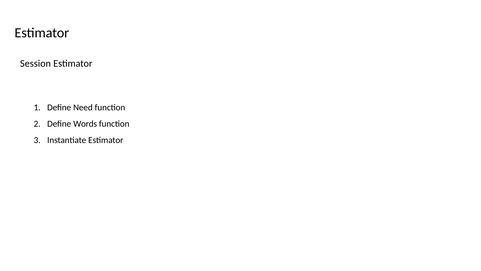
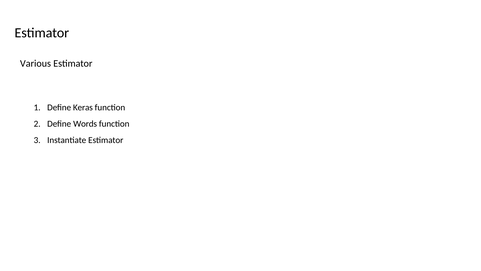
Session: Session -> Various (36, 63)
Need: Need -> Keras (83, 107)
